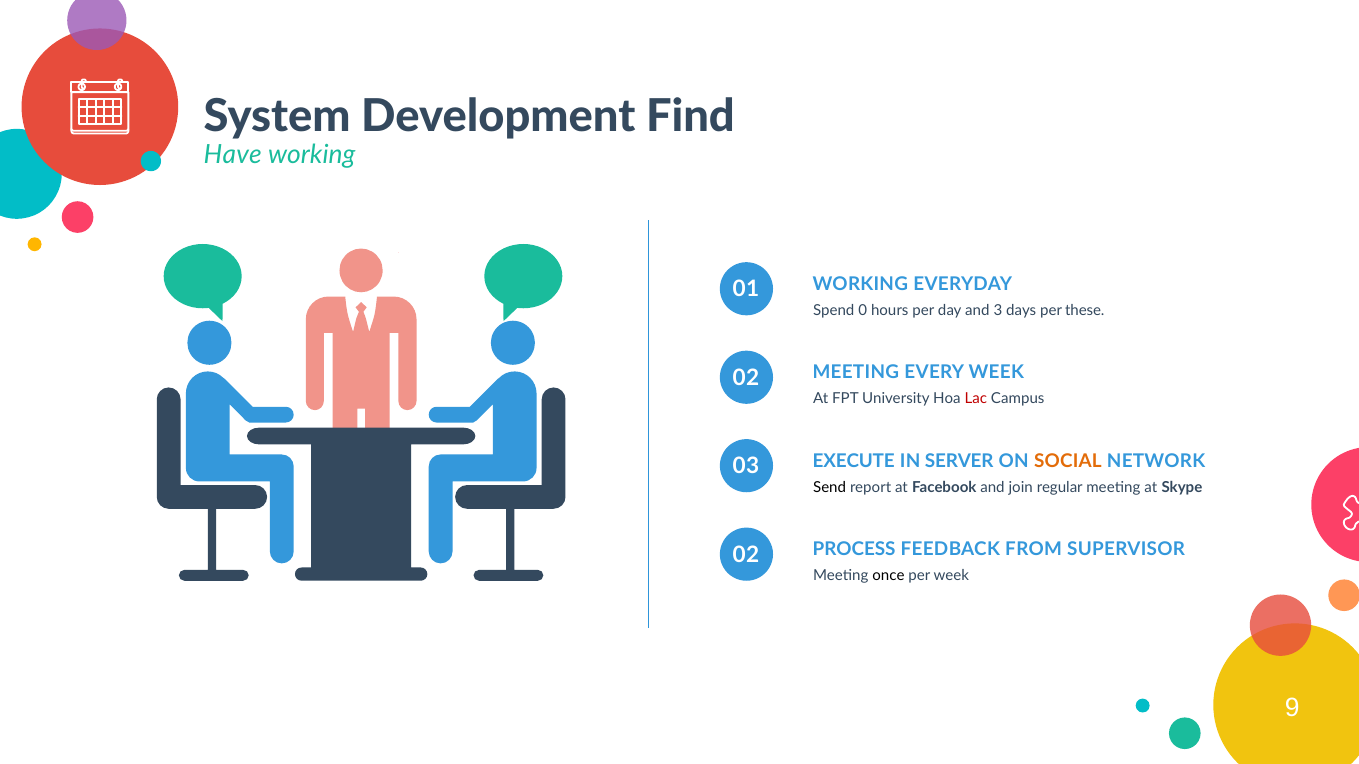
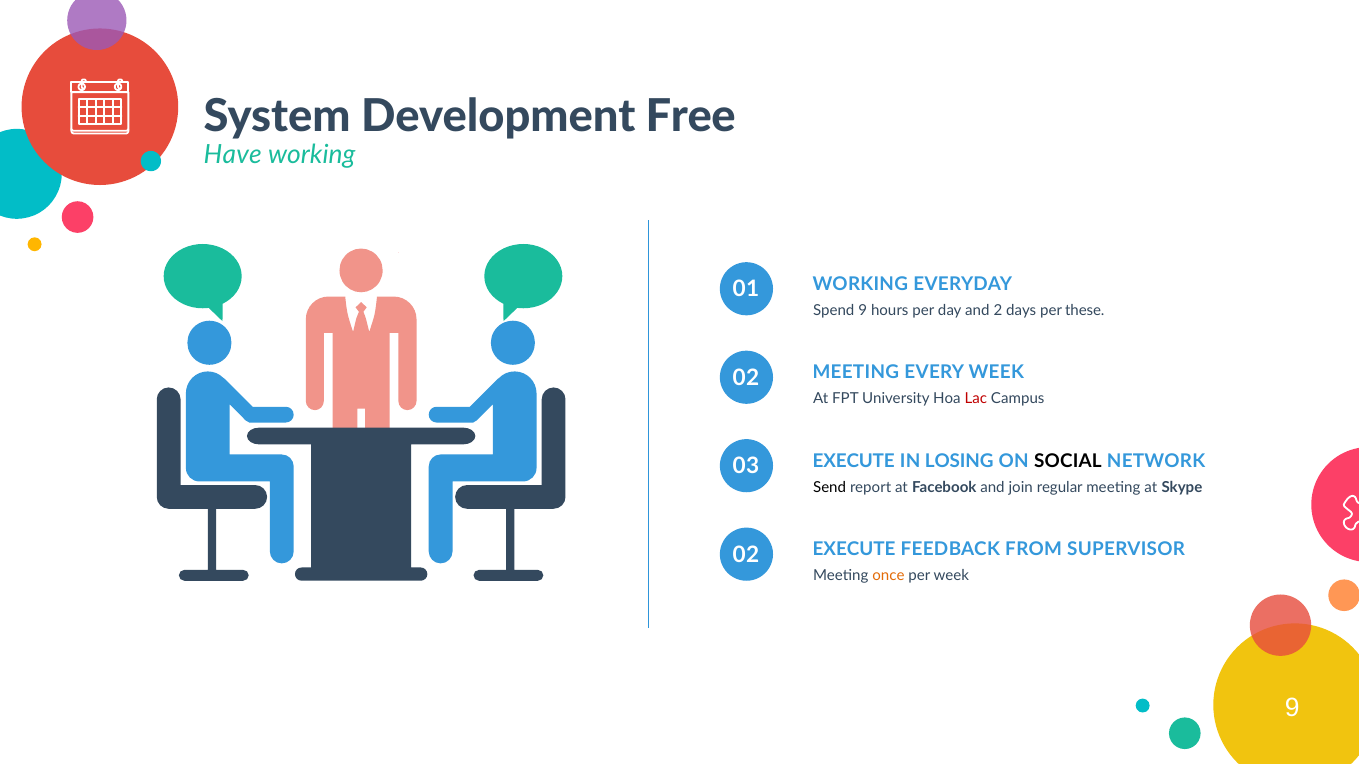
Find: Find -> Free (691, 116)
Spend 0: 0 -> 9 (863, 310)
3: 3 -> 2 (998, 310)
SERVER: SERVER -> LOSING (959, 461)
SOCIAL colour: orange -> black (1068, 461)
PROCESS: PROCESS -> EXECUTE (854, 550)
once colour: black -> orange (888, 576)
